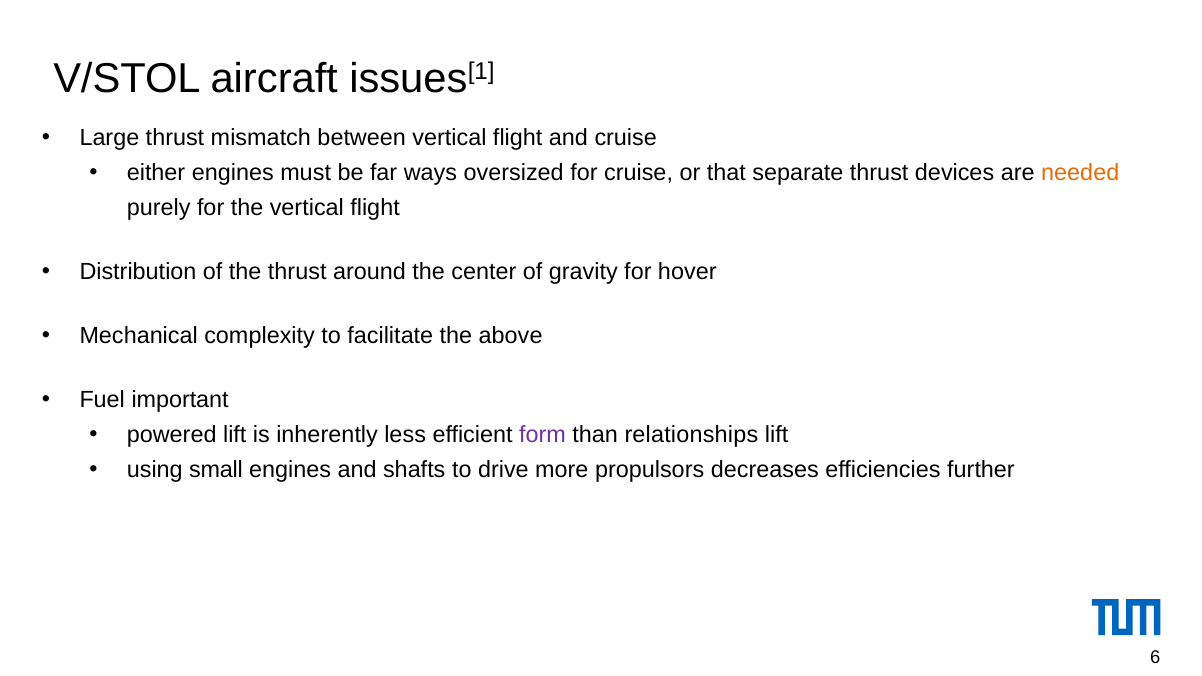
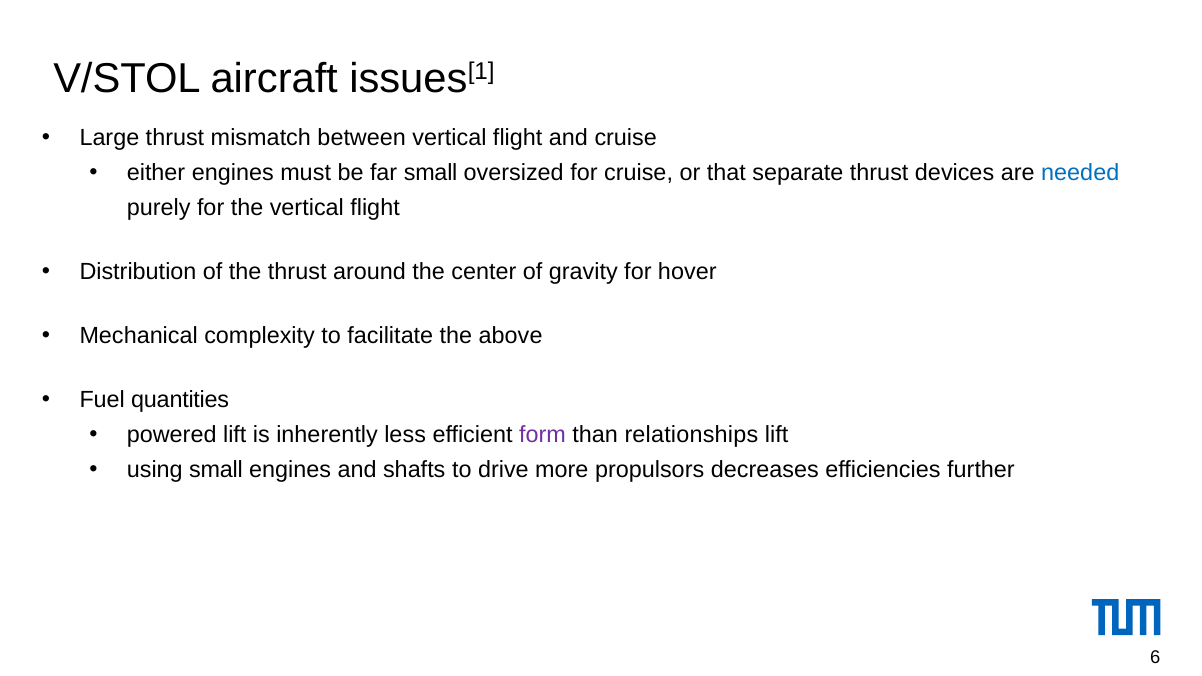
far ways: ways -> small (431, 173)
needed colour: orange -> blue (1080, 173)
important: important -> quantities (180, 400)
